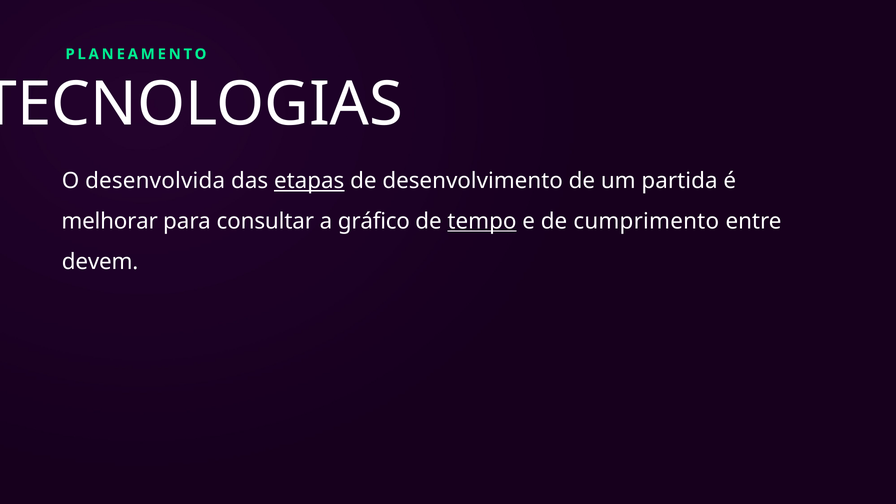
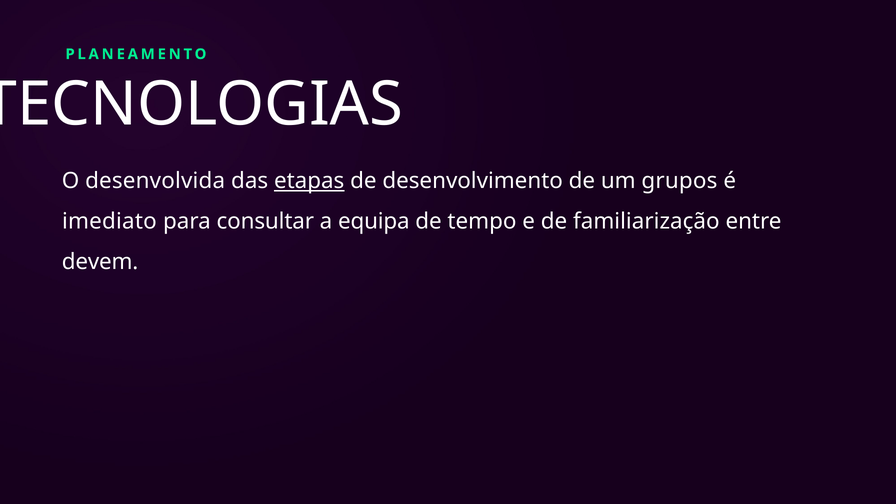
partida: partida -> grupos (679, 181)
melhorar: melhorar -> imediato (109, 221)
gráfico: gráfico -> equipa (374, 221)
tempo underline: present -> none (482, 221)
cumprimento: cumprimento -> familiarização (646, 221)
